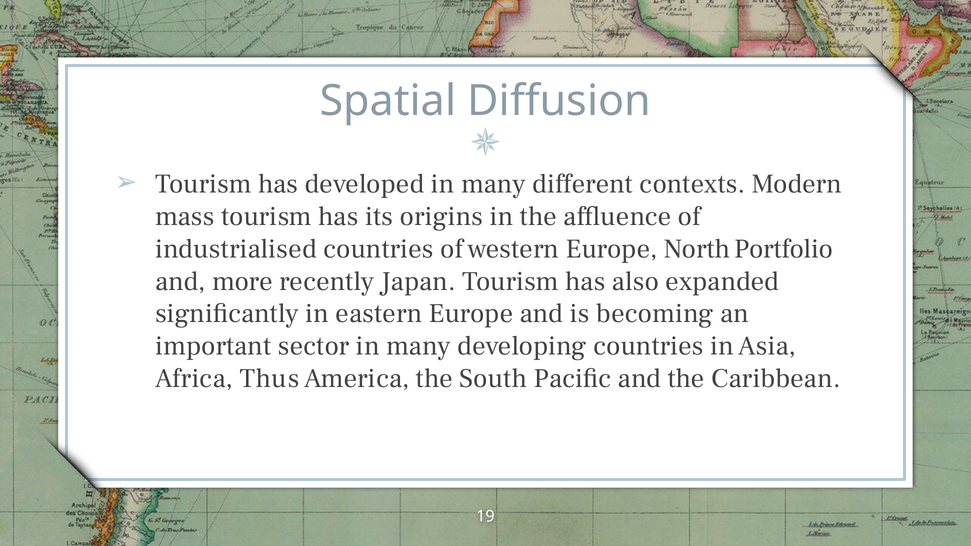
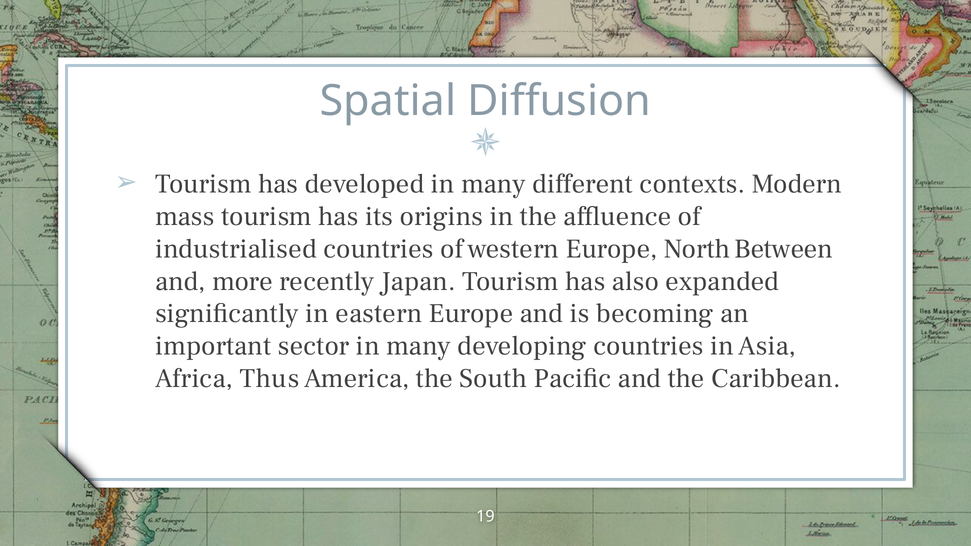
Portfolio: Portfolio -> Between (784, 249)
